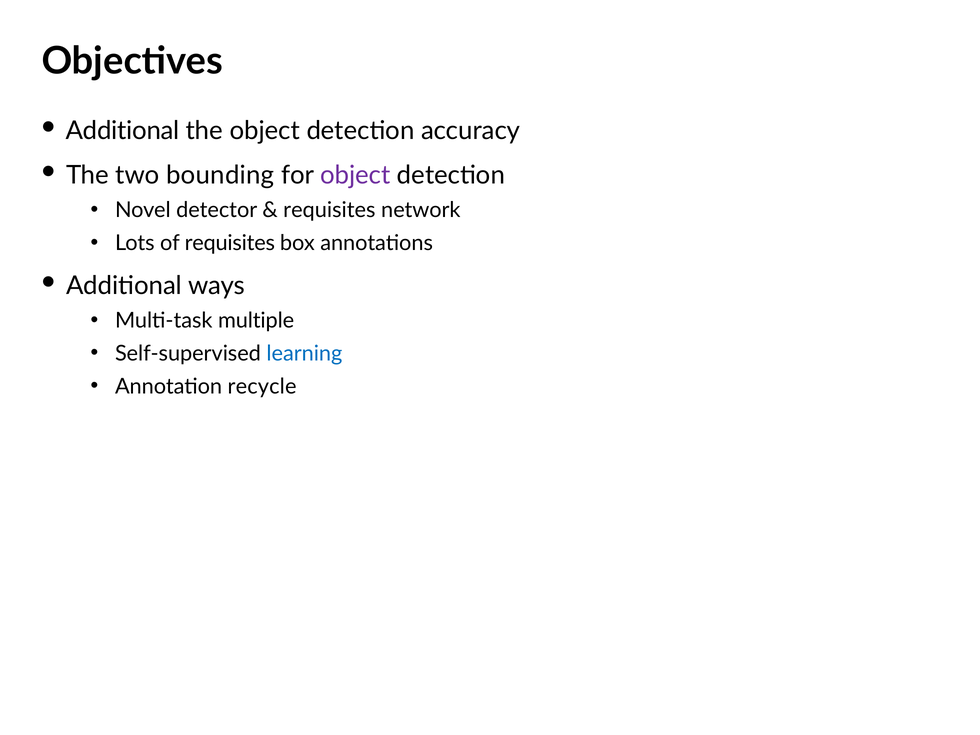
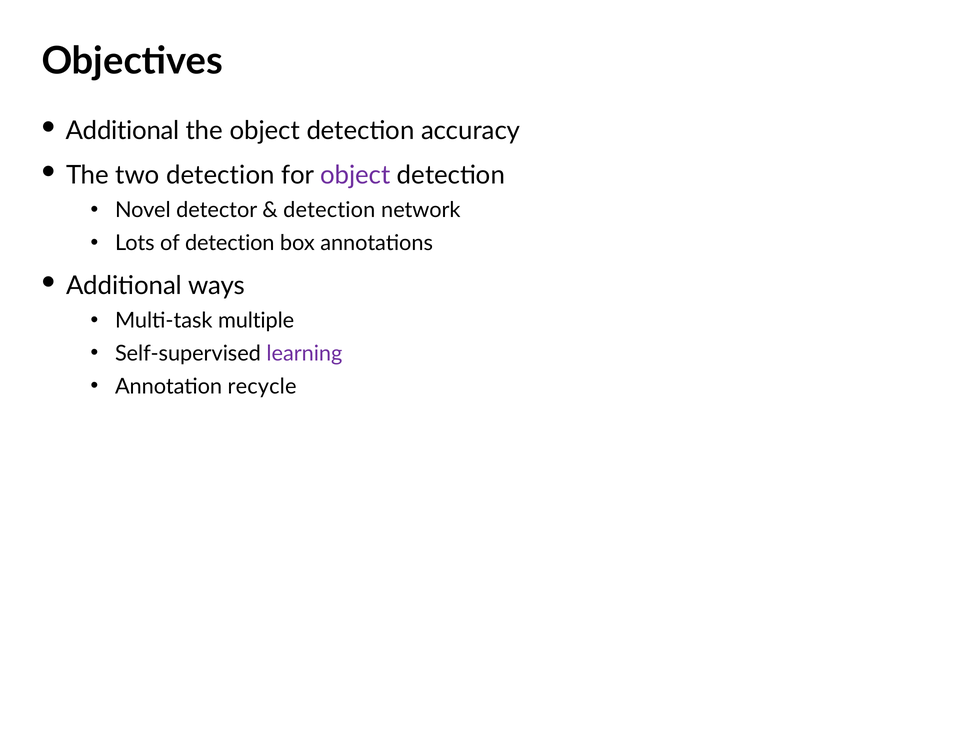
two bounding: bounding -> detection (220, 175)
requisites: requisites -> detection (329, 210)
of requisites: requisites -> detection (230, 243)
learning colour: blue -> purple (304, 353)
